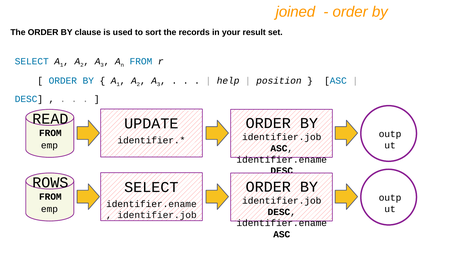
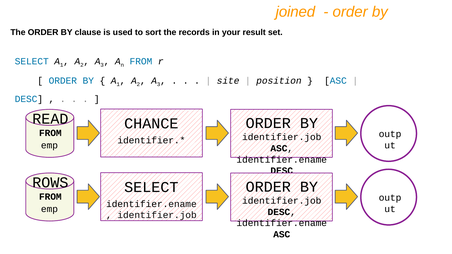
help: help -> site (228, 81)
UPDATE: UPDATE -> CHANCE (151, 124)
